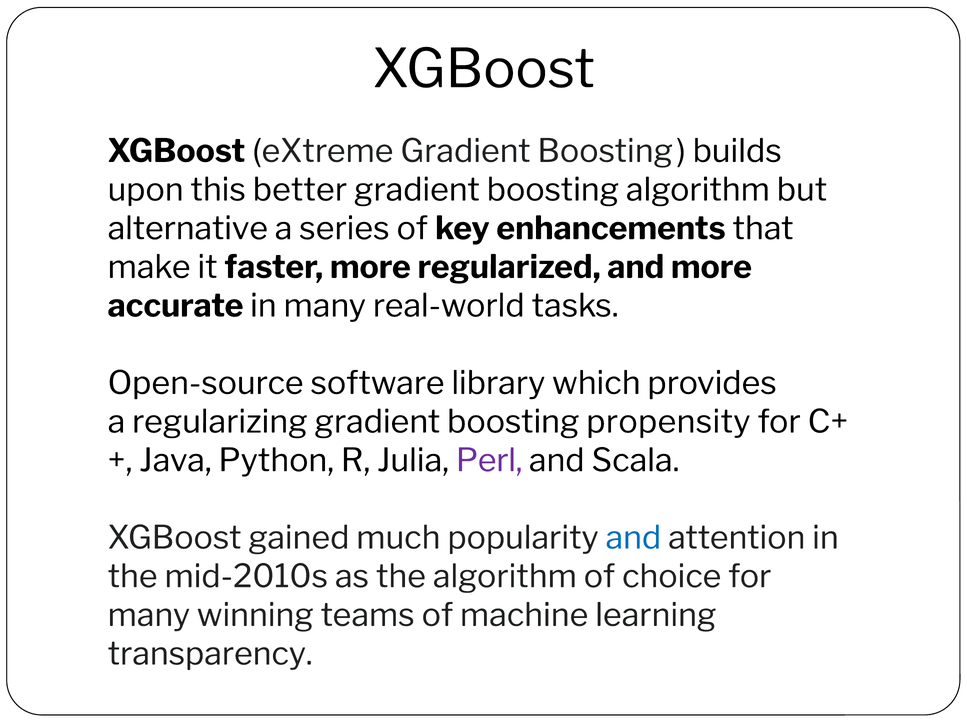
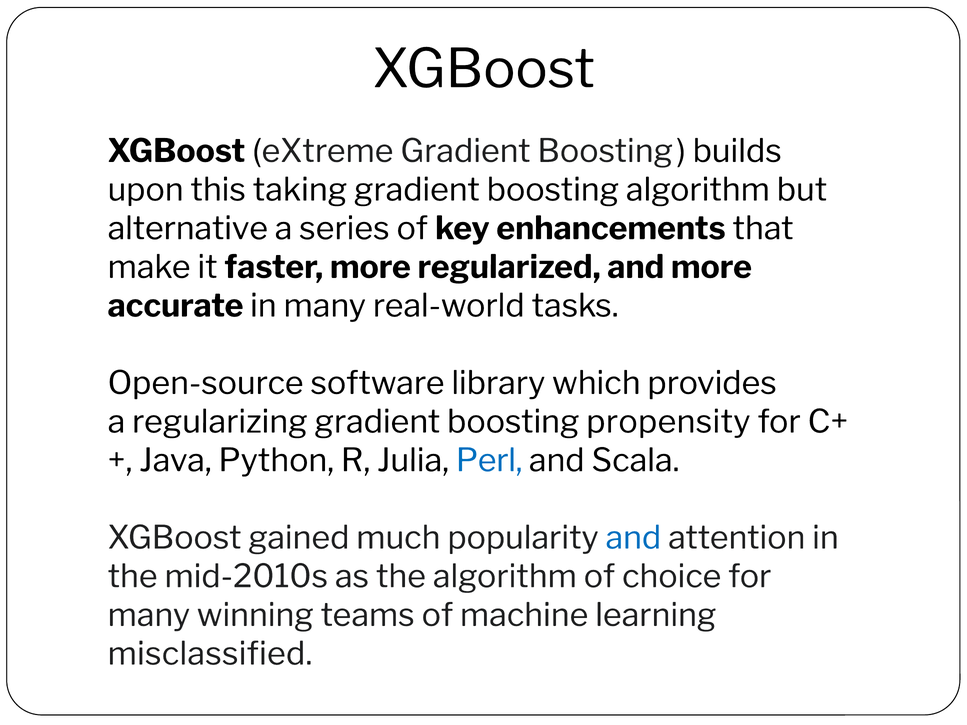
better: better -> taking (300, 190)
Perl colour: purple -> blue (489, 461)
transparency: transparency -> misclassified (210, 654)
